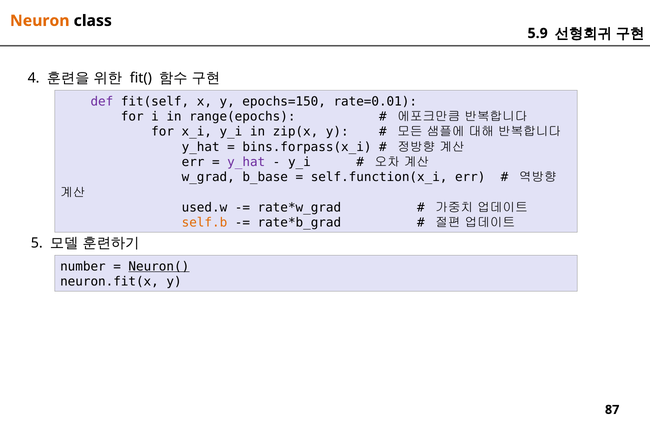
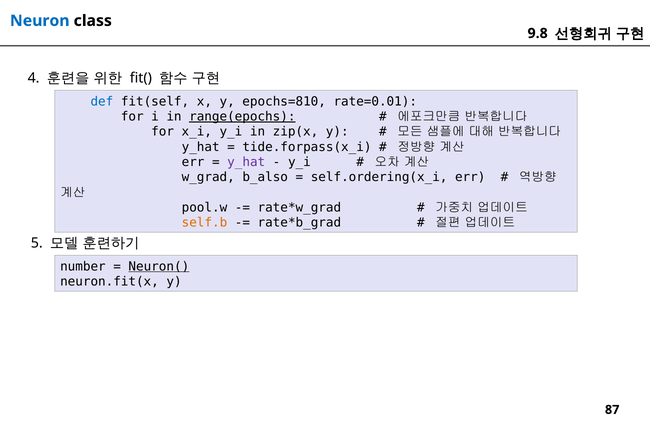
Neuron colour: orange -> blue (40, 21)
5.9: 5.9 -> 9.8 (538, 33)
def colour: purple -> blue (102, 101)
epochs=150: epochs=150 -> epochs=810 (284, 101)
range(epochs underline: none -> present (242, 117)
bins.forpass(x_i: bins.forpass(x_i -> tide.forpass(x_i (307, 147)
b_base: b_base -> b_also (265, 177)
self.function(x_i: self.function(x_i -> self.ordering(x_i (379, 177)
used.w: used.w -> pool.w (204, 208)
